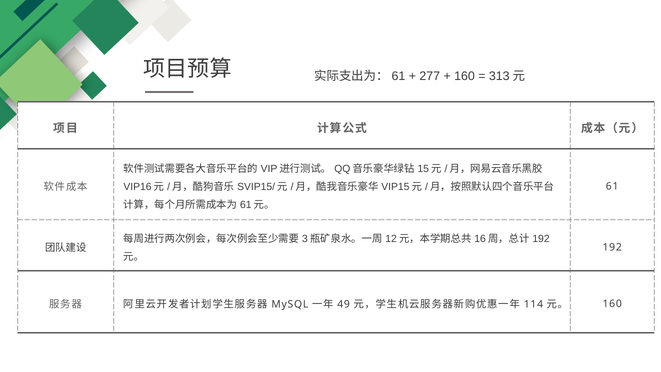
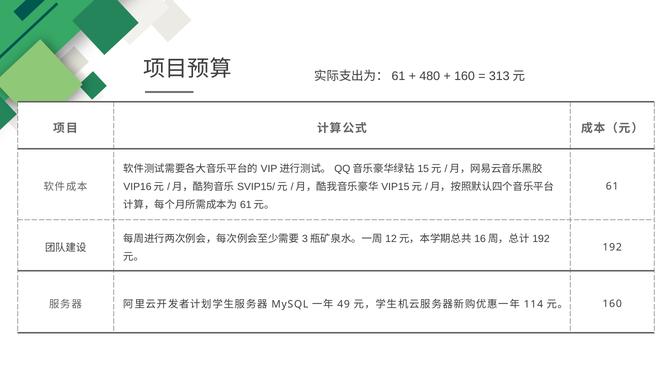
277: 277 -> 480 (430, 76)
